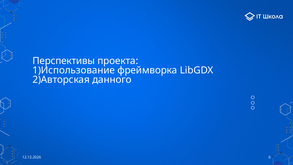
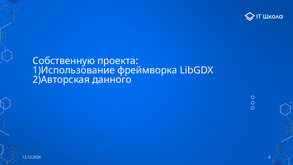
Перспективы: Перспективы -> Собственную (64, 61)
